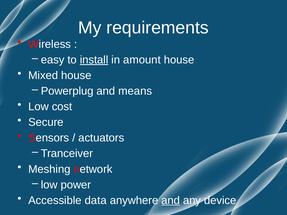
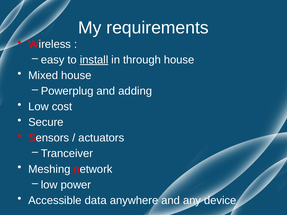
amount: amount -> through (142, 60)
means: means -> adding (135, 91)
and underline: present -> none (171, 201)
